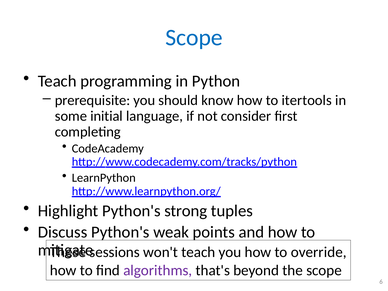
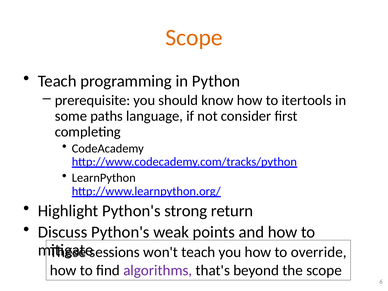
Scope colour: blue -> orange (194, 38)
initial: initial -> paths (107, 116)
tuples: tuples -> return (232, 211)
